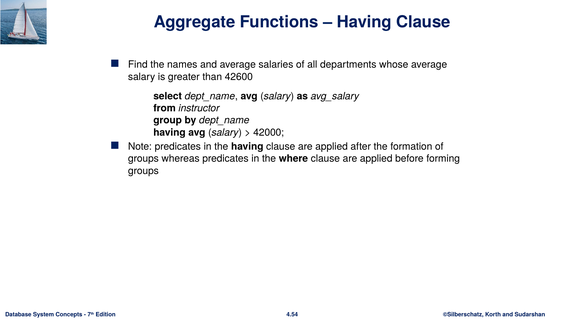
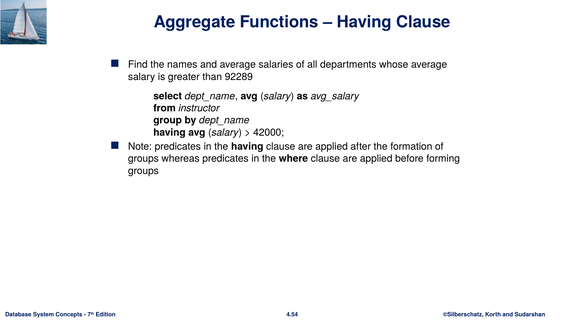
42600: 42600 -> 92289 (239, 77)
